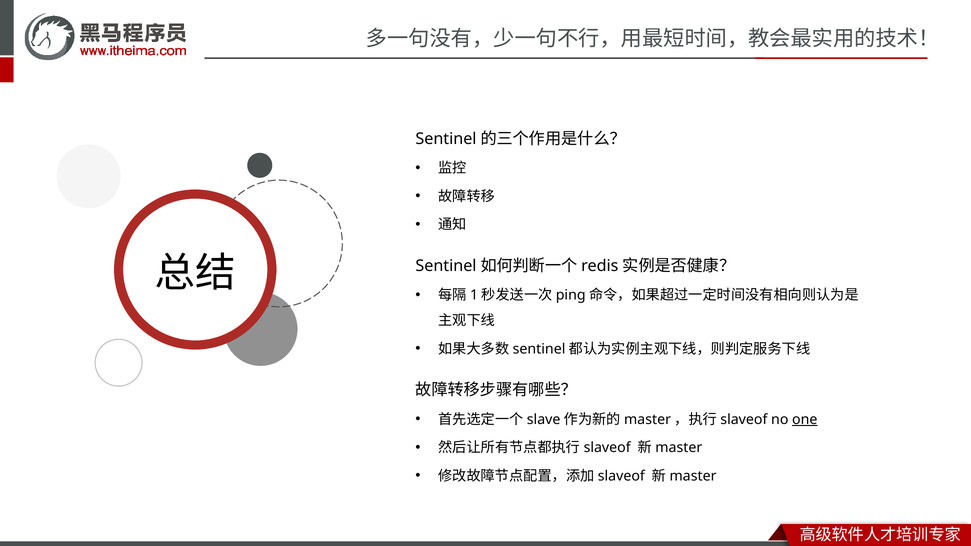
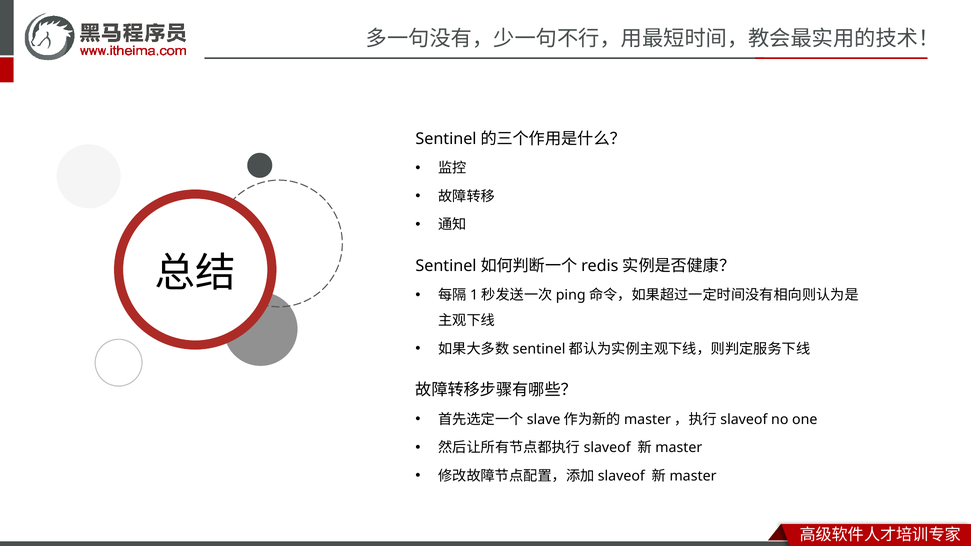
one underline: present -> none (805, 419)
